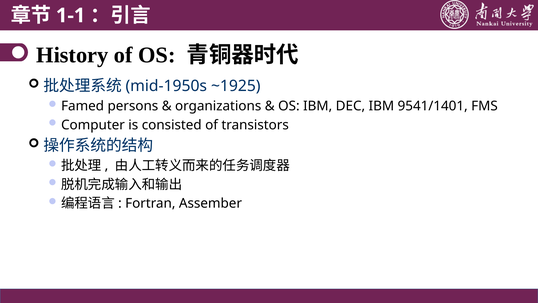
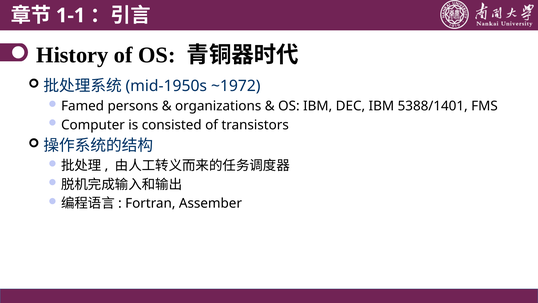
~1925: ~1925 -> ~1972 (236, 86)
9541/1401: 9541/1401 -> 5388/1401 (433, 106)
